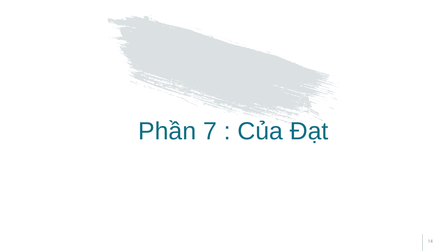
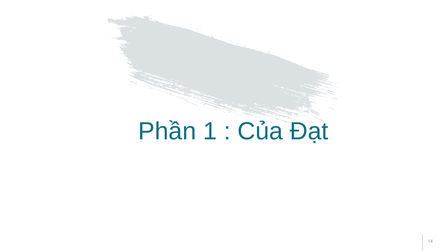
7: 7 -> 1 (210, 131)
